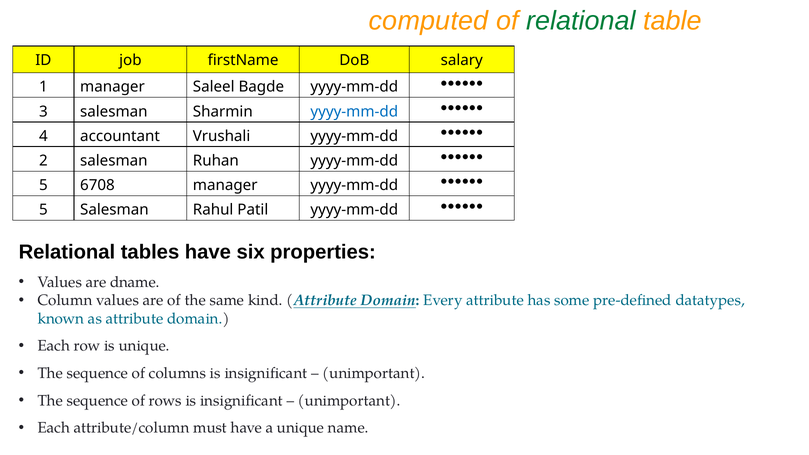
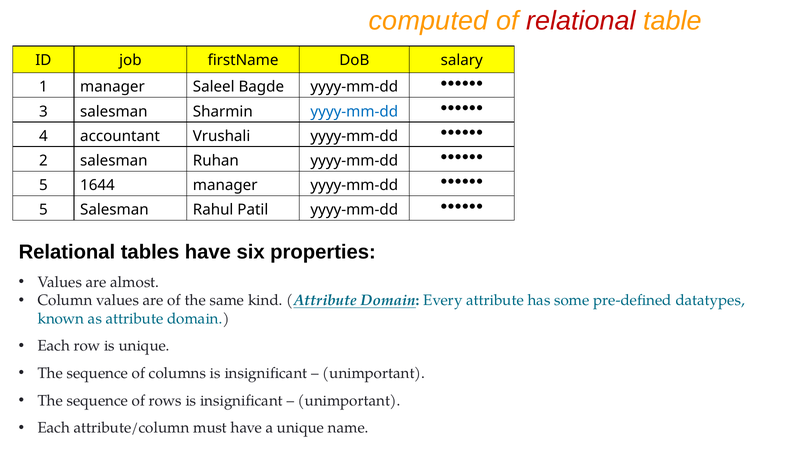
relational colour: green -> red (581, 21)
6708: 6708 -> 1644 (97, 185)
dname: dname -> almost (135, 282)
